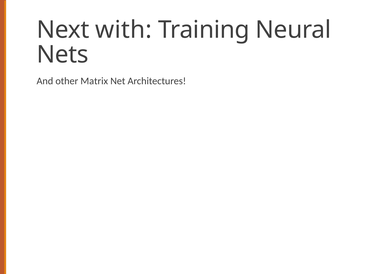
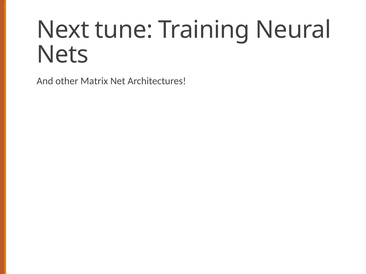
with: with -> tune (124, 30)
